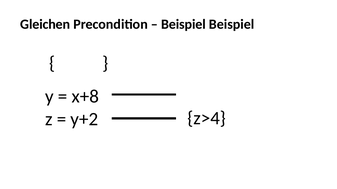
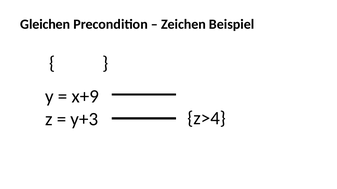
Beispiel: Beispiel -> Zeichen (183, 24)
x+8: x+8 -> x+9 (85, 97)
y+2: y+2 -> y+3 (84, 120)
